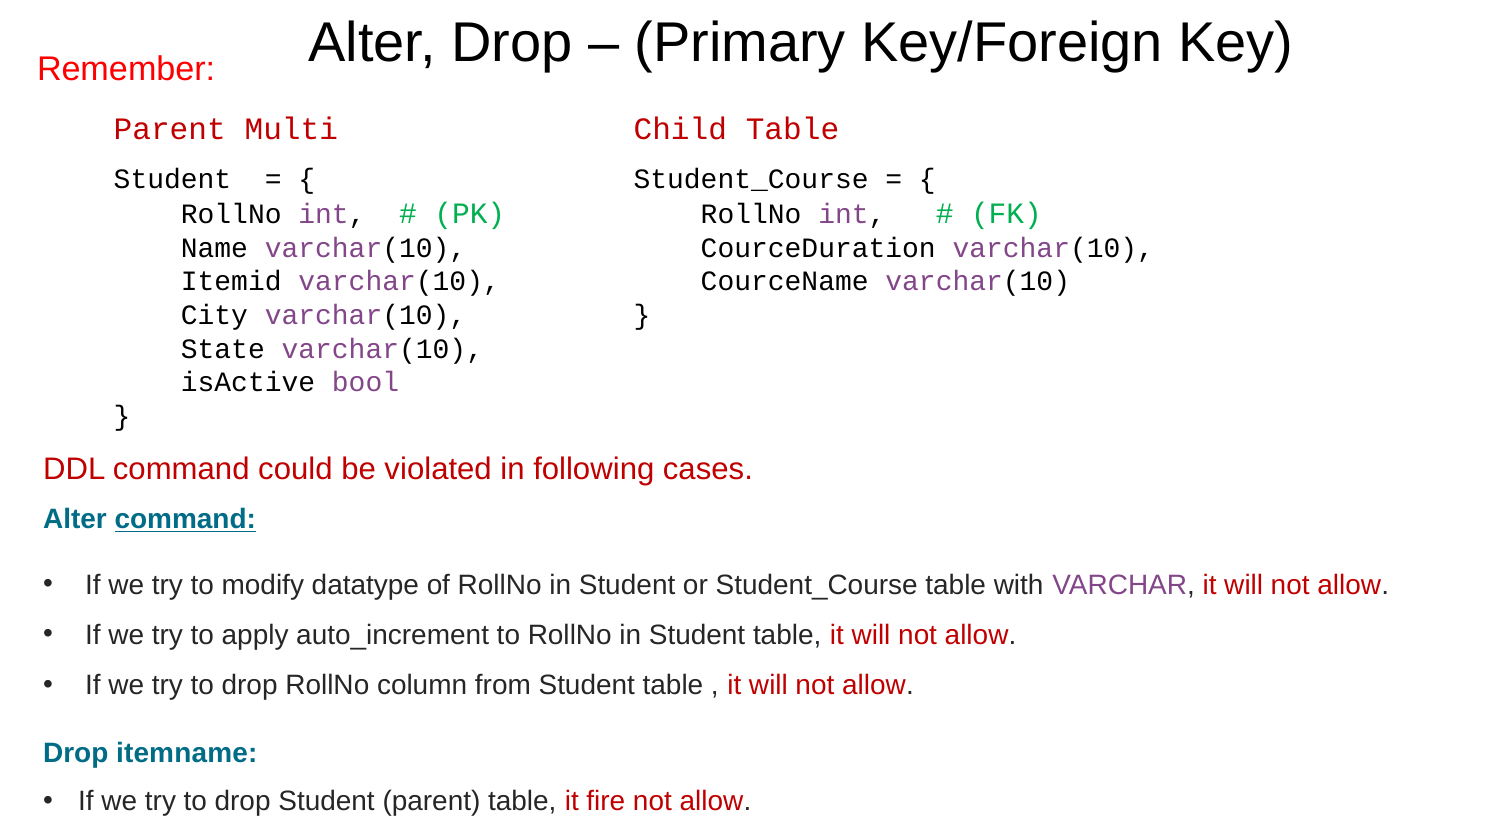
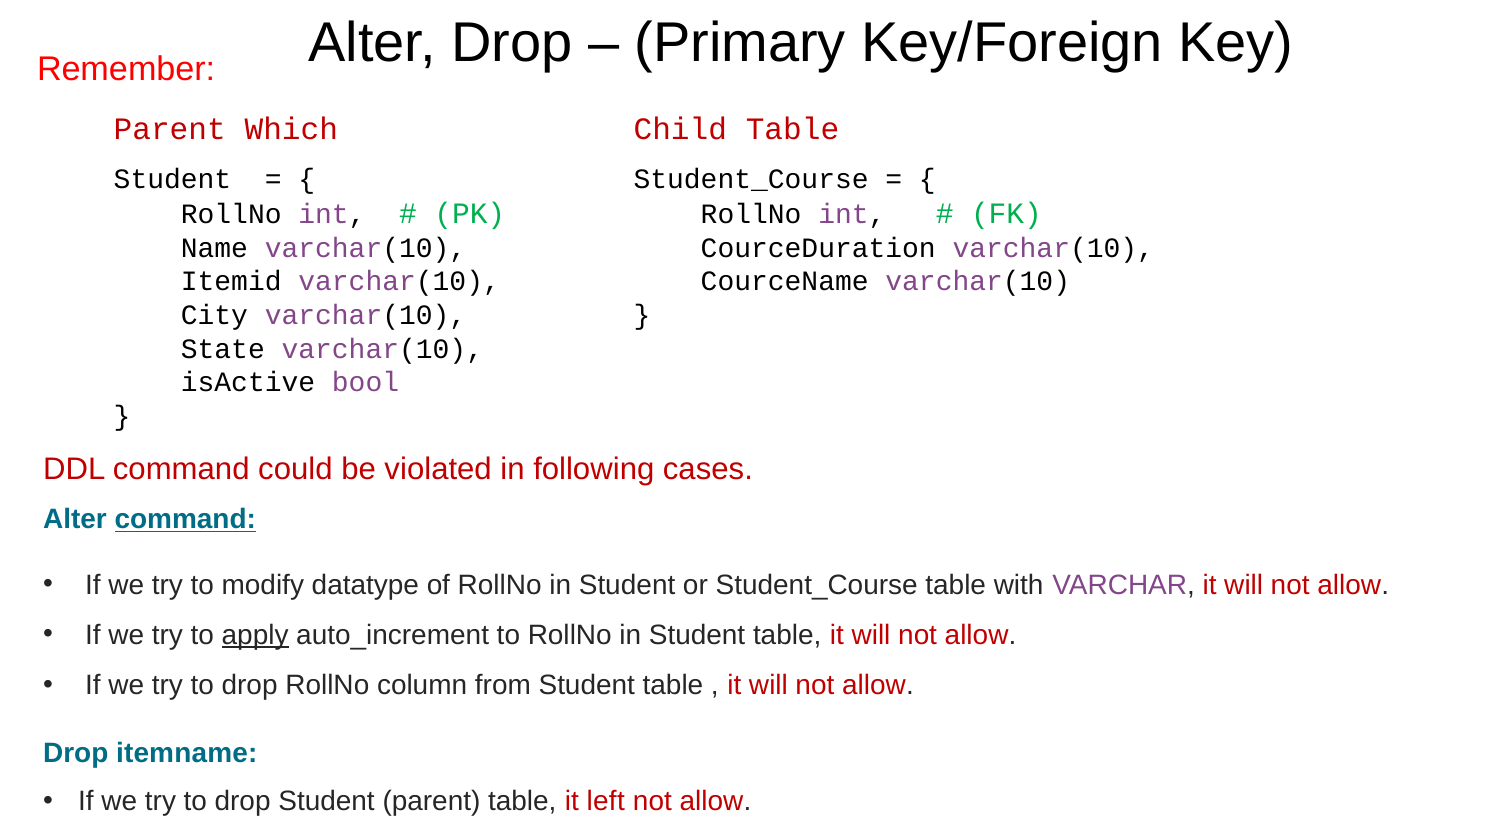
Multi: Multi -> Which (291, 129)
apply underline: none -> present (255, 635)
fire: fire -> left (606, 801)
